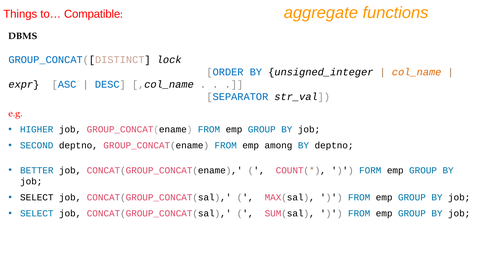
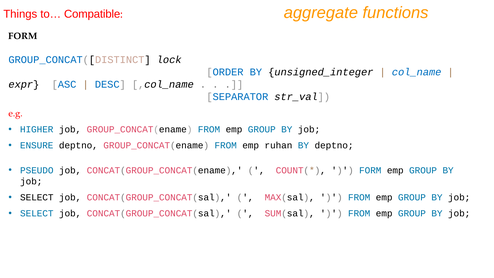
DBMS: DBMS -> FORM (23, 36)
col_name colour: orange -> blue (417, 72)
SECOND: SECOND -> ENSURE (37, 146)
among: among -> ruhan (278, 146)
BETTER: BETTER -> PSEUDO (37, 170)
